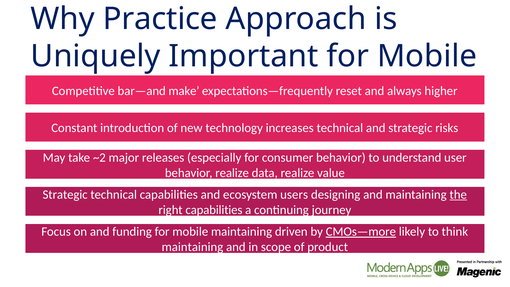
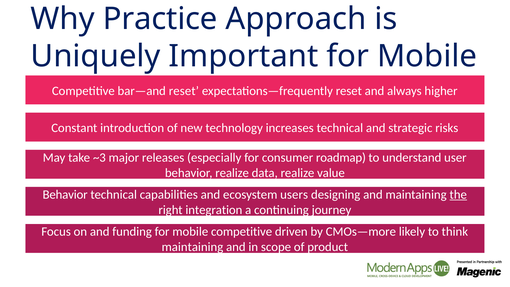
bar—and make: make -> reset (184, 91)
~2: ~2 -> ~3 (99, 157)
consumer behavior: behavior -> roadmap (341, 157)
Strategic: Strategic -> Behavior (65, 194)
right capabilities: capabilities -> integration (214, 210)
funding for mobile maintaining: maintaining -> competitive (242, 232)
CMOs—more underline: present -> none (361, 232)
